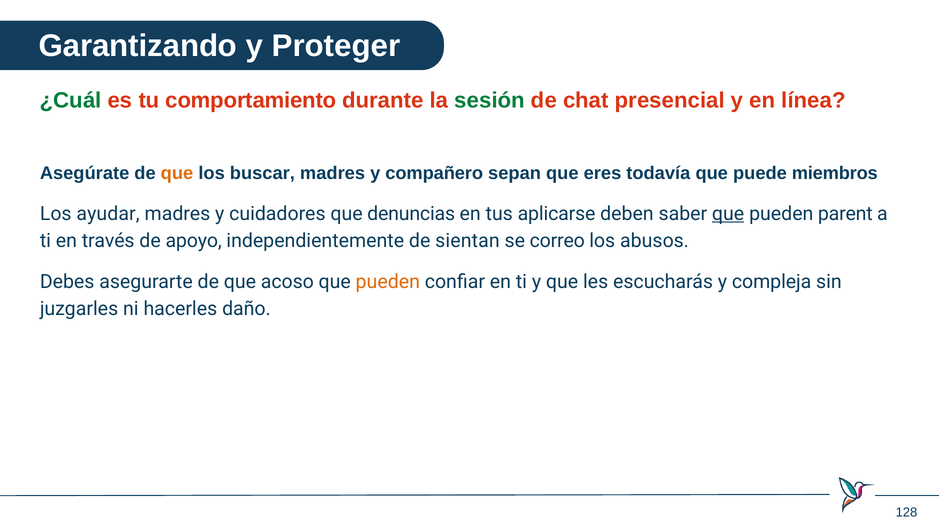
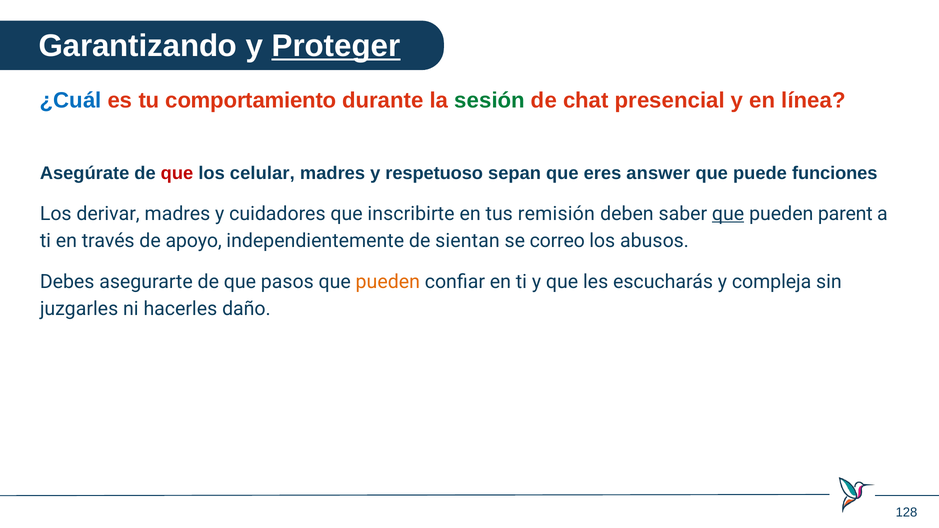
Proteger underline: none -> present (336, 46)
¿Cuál colour: green -> blue (71, 101)
que colour: orange -> red (177, 173)
buscar: buscar -> celular (262, 173)
compañero: compañero -> respetuoso (434, 173)
todavía: todavía -> answer (658, 173)
miembros: miembros -> funciones (835, 173)
ayudar: ayudar -> derivar (108, 214)
denuncias: denuncias -> inscribirte (411, 214)
aplicarse: aplicarse -> remisión (556, 214)
acoso: acoso -> pasos (287, 282)
